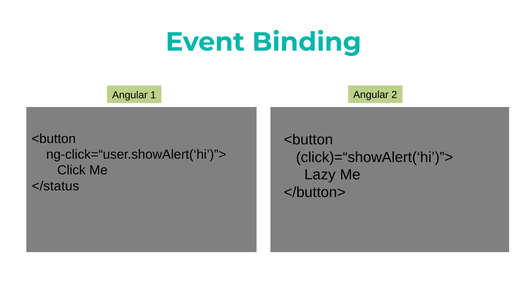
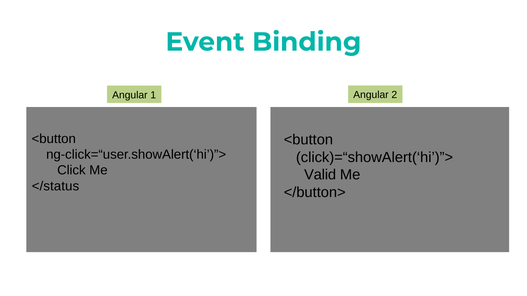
Lazy: Lazy -> Valid (320, 175)
